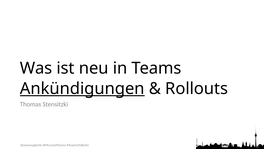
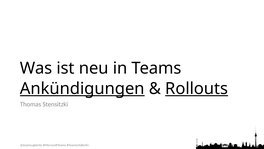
Rollouts underline: none -> present (197, 88)
